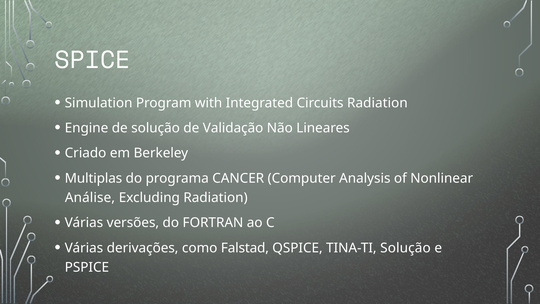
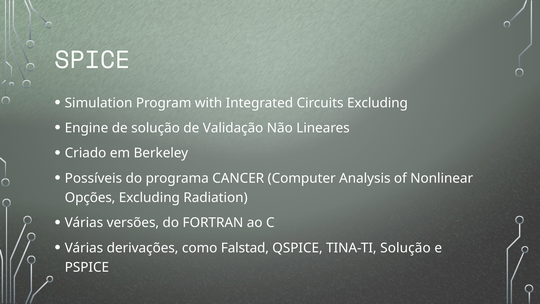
Circuits Radiation: Radiation -> Excluding (377, 103)
Multiplas: Multiplas -> Possíveis (93, 178)
Análise: Análise -> Opções (90, 198)
